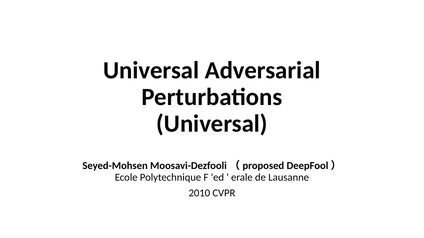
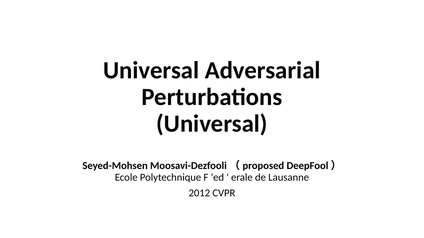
2010: 2010 -> 2012 (199, 193)
